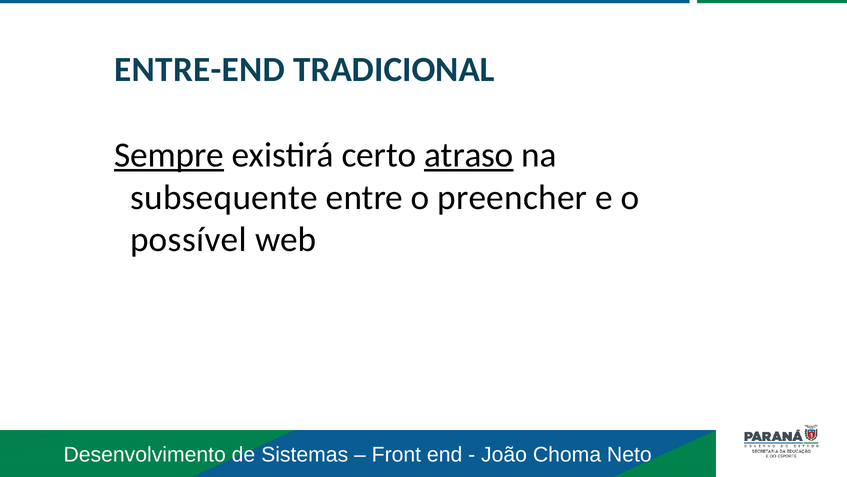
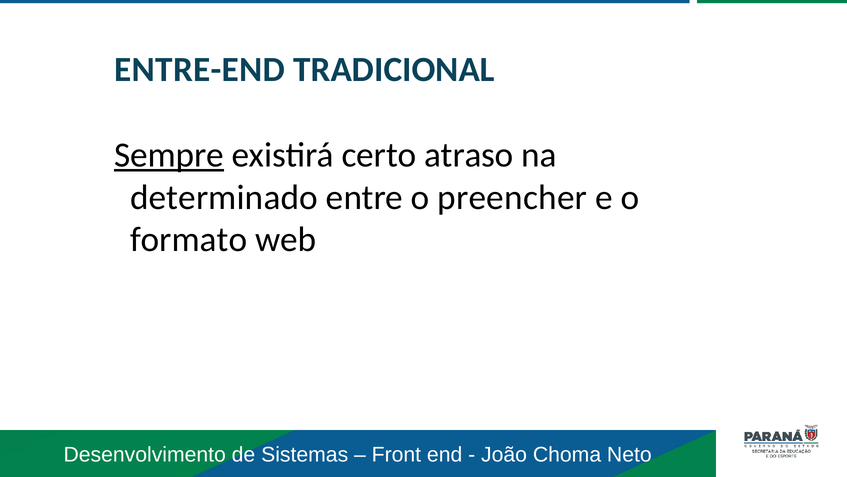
atraso underline: present -> none (469, 155)
subsequente: subsequente -> determinado (224, 197)
possível: possível -> formato (189, 240)
